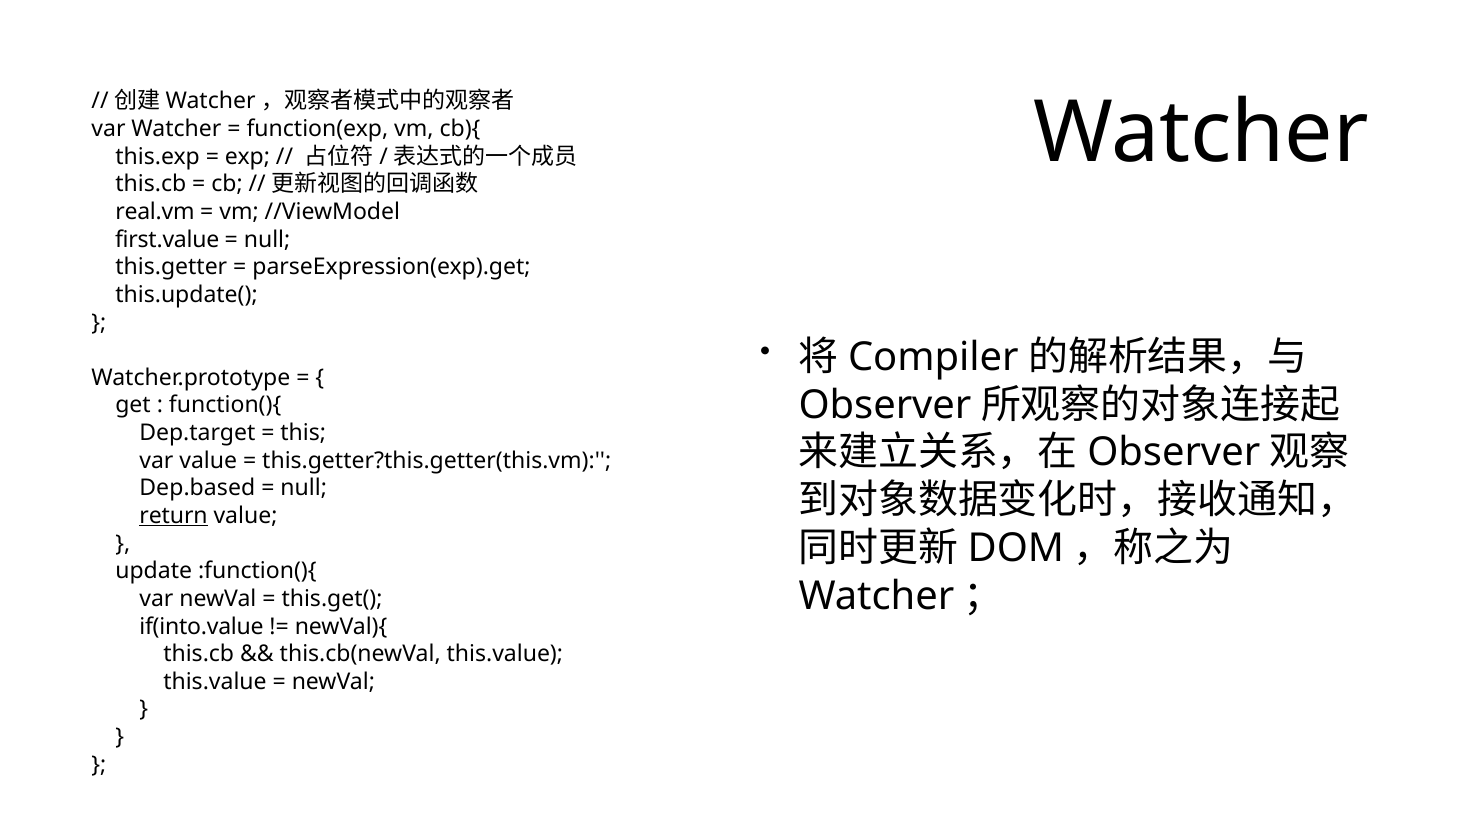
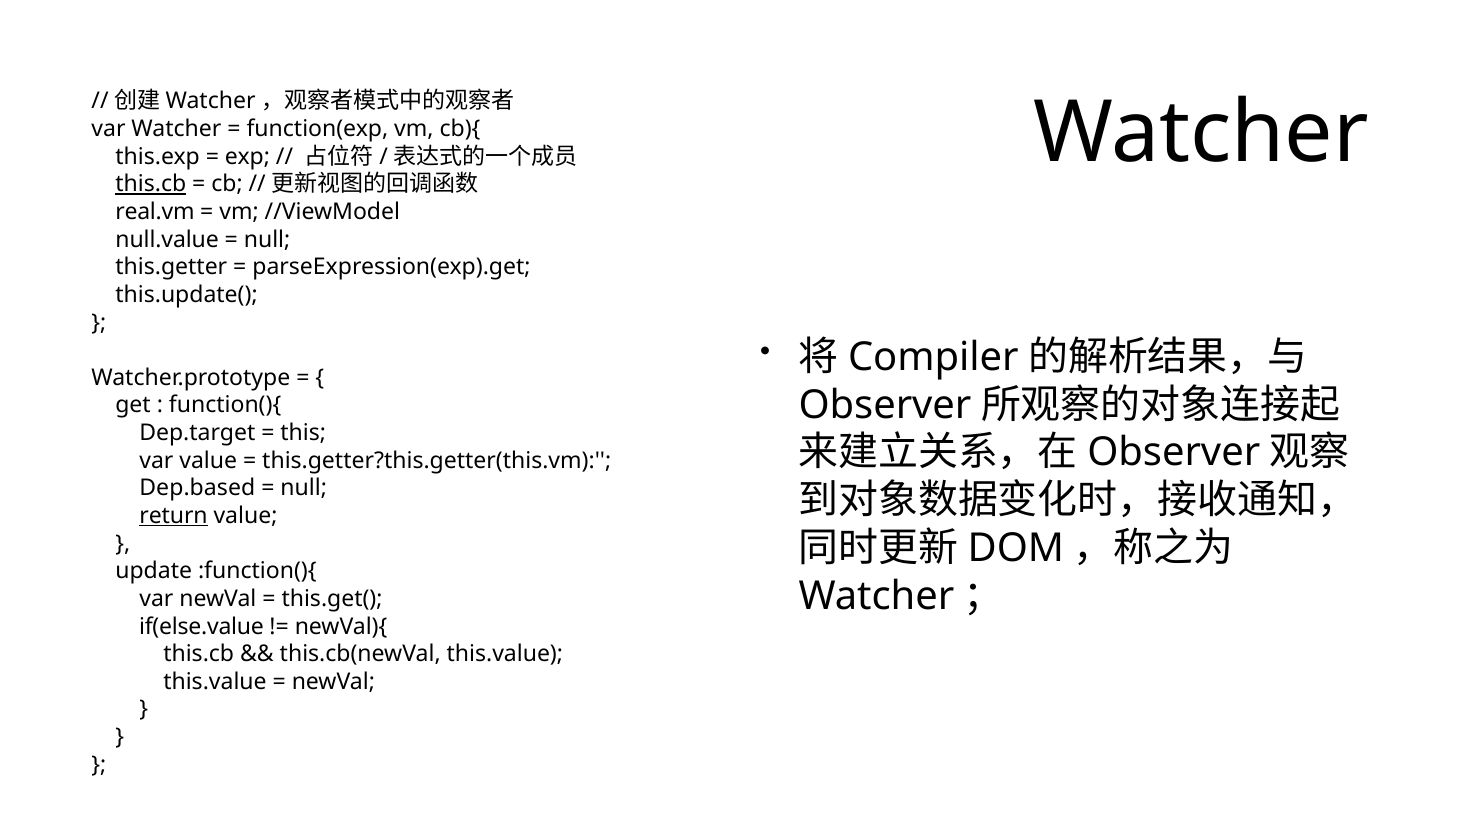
this.cb underline: none -> present (151, 184)
first.value: first.value -> null.value (167, 240)
if(into.value: if(into.value -> if(else.value (201, 627)
